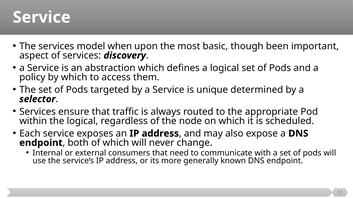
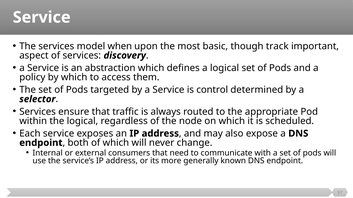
been: been -> track (277, 46)
unique: unique -> control (212, 90)
